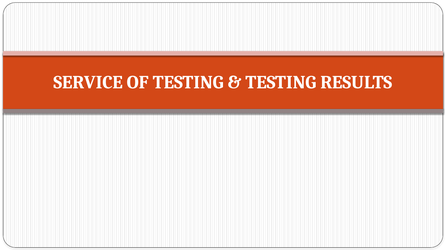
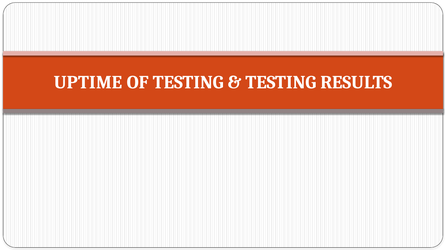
SERVICE: SERVICE -> UPTIME (88, 82)
